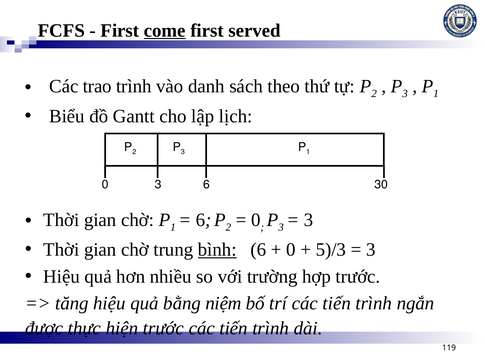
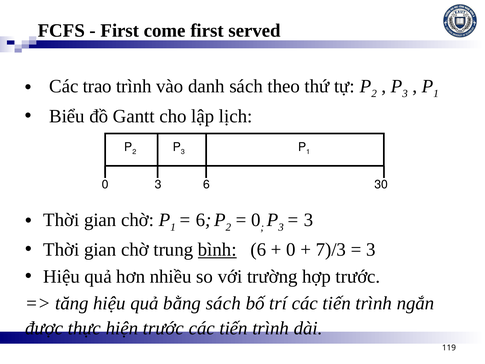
come underline: present -> none (165, 30)
5)/3: 5)/3 -> 7)/3 (331, 250)
bằng niệm: niệm -> sách (223, 303)
